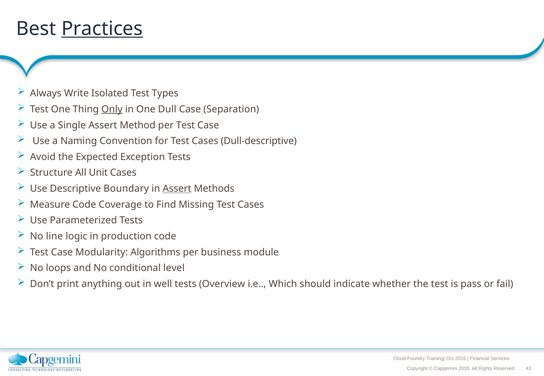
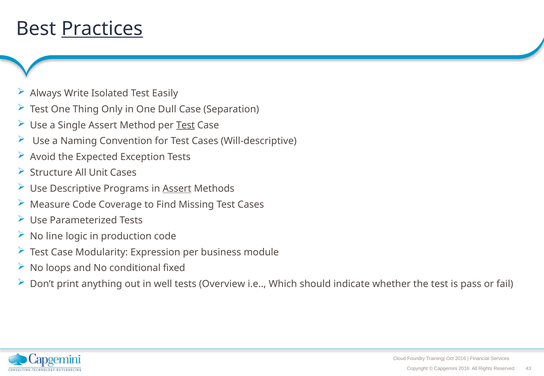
Types: Types -> Easily (165, 93)
Only underline: present -> none (112, 109)
Test underline: none -> present (186, 125)
Dull-descriptive: Dull-descriptive -> Will-descriptive (259, 141)
Boundary: Boundary -> Programs (126, 189)
Algorithms: Algorithms -> Expression (155, 253)
level: level -> fixed (174, 269)
